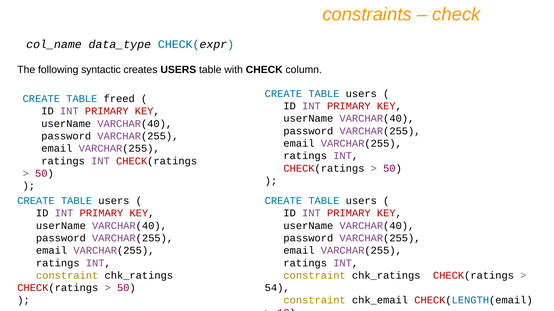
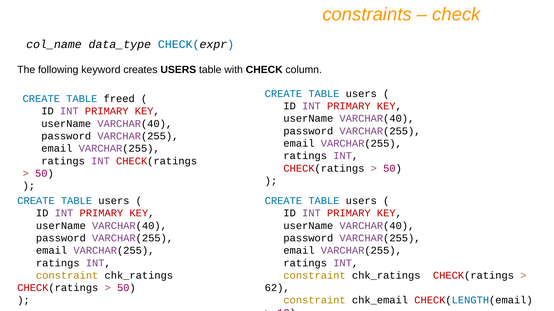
syntactic: syntactic -> keyword (101, 70)
54: 54 -> 62 (277, 288)
